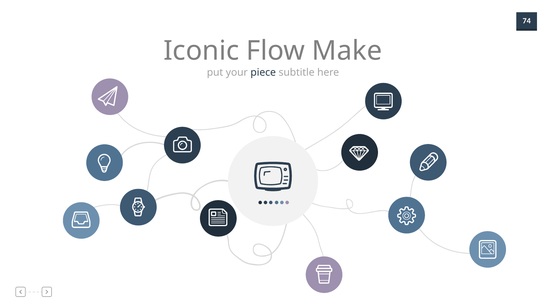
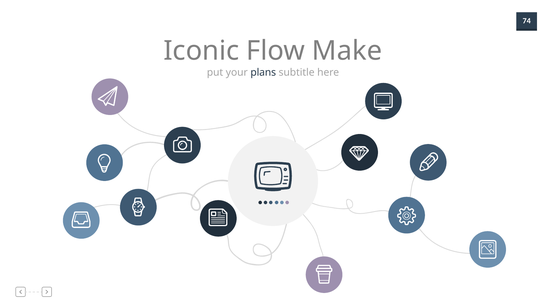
piece: piece -> plans (263, 72)
